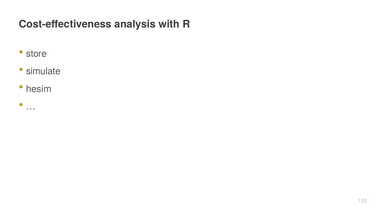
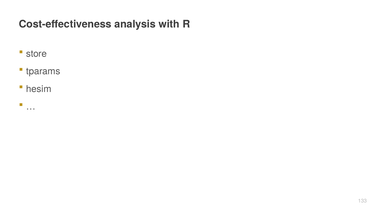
simulate: simulate -> tparams (43, 71)
